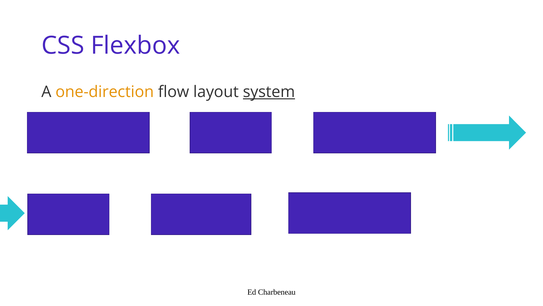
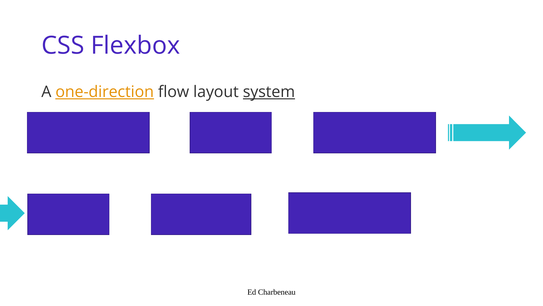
one-direction underline: none -> present (105, 92)
